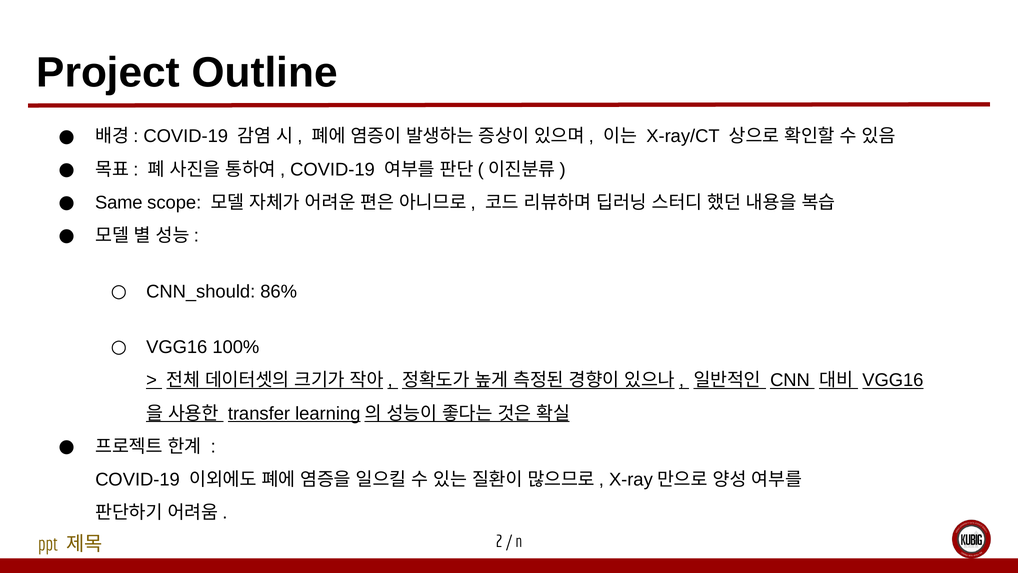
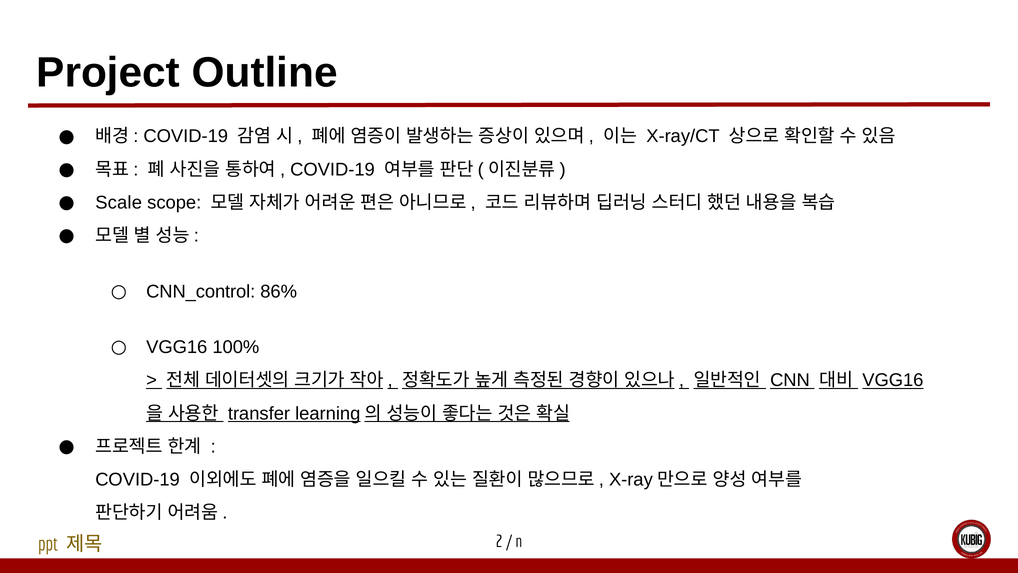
Same: Same -> Scale (119, 202)
CNN_should: CNN_should -> CNN_control (201, 291)
